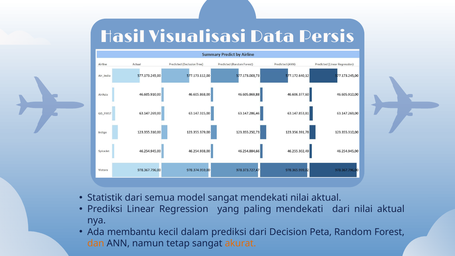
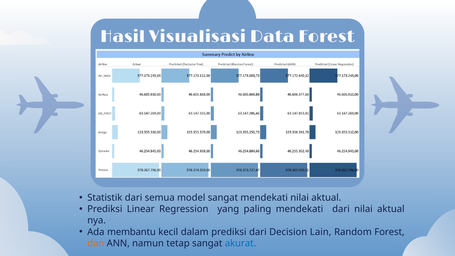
Data Persis: Persis -> Forest (326, 37)
Peta: Peta -> Lain (321, 232)
akurat colour: orange -> blue (240, 243)
